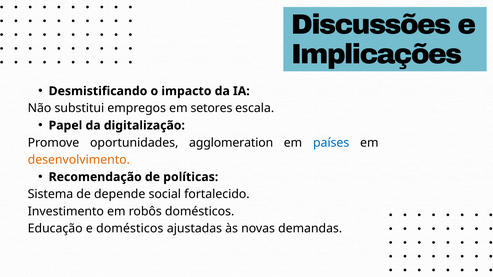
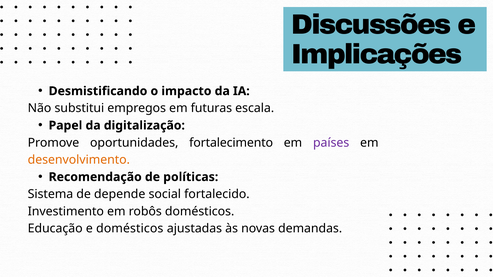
setores: setores -> futuras (211, 108)
agglomeration: agglomeration -> fortalecimento (231, 143)
países colour: blue -> purple (331, 143)
